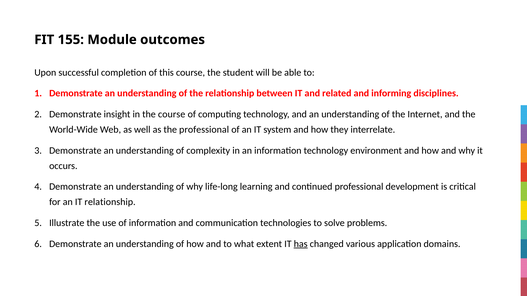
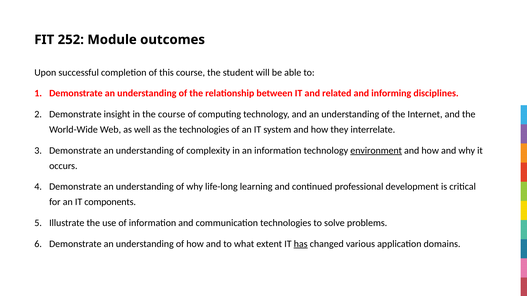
155: 155 -> 252 (71, 40)
the professional: professional -> technologies (204, 130)
environment underline: none -> present (376, 151)
IT relationship: relationship -> components (110, 202)
